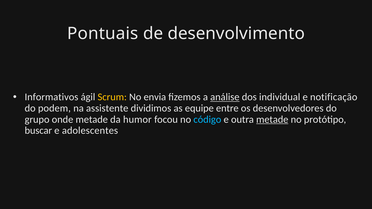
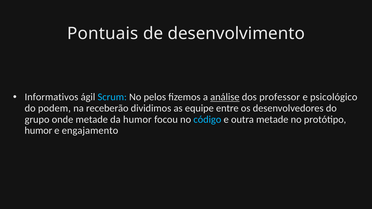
Scrum colour: yellow -> light blue (112, 97)
envia: envia -> pelos (155, 97)
individual: individual -> professor (280, 97)
notificação: notificação -> psicológico (334, 97)
assistente: assistente -> receberão (107, 108)
metade underline: present -> none (272, 120)
buscar: buscar -> humor (38, 131)
adolescentes: adolescentes -> engajamento (90, 131)
